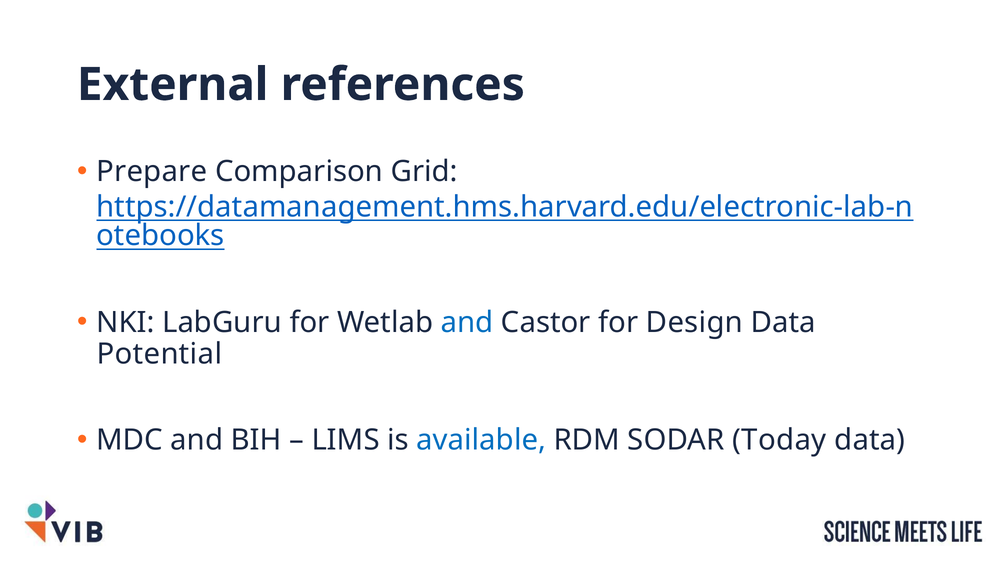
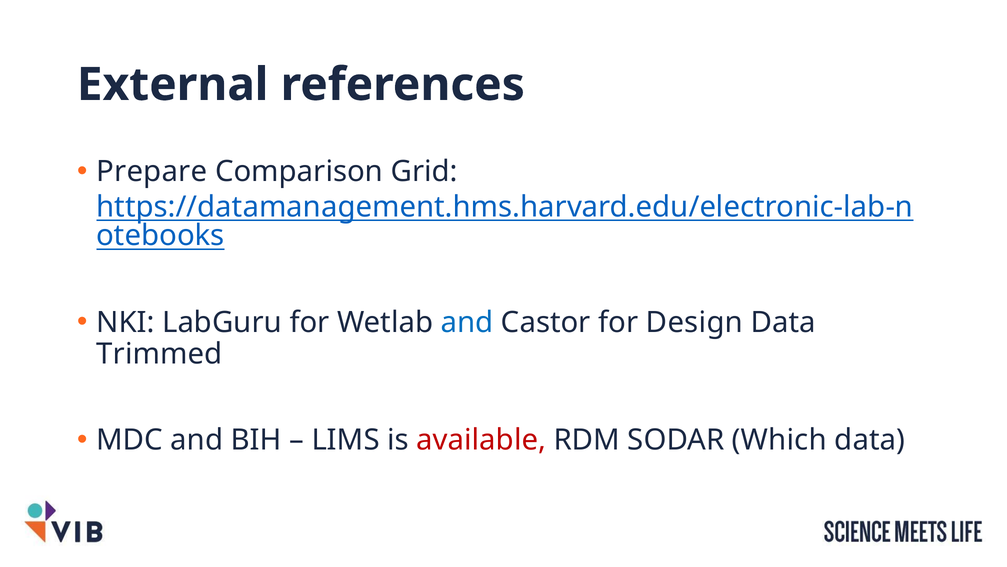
Potential: Potential -> Trimmed (159, 354)
available colour: blue -> red (481, 440)
Today: Today -> Which (779, 440)
